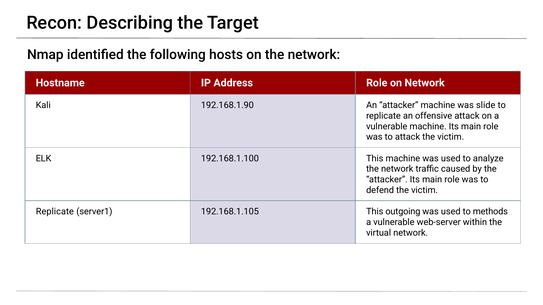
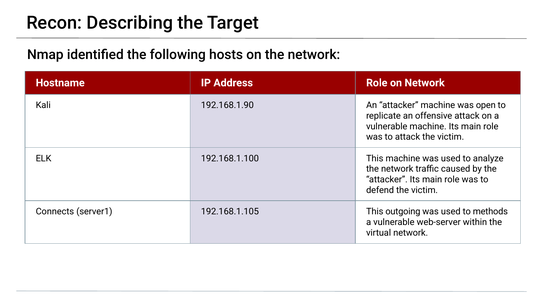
slide: slide -> open (486, 105)
Replicate: Replicate -> Connects (55, 212)
